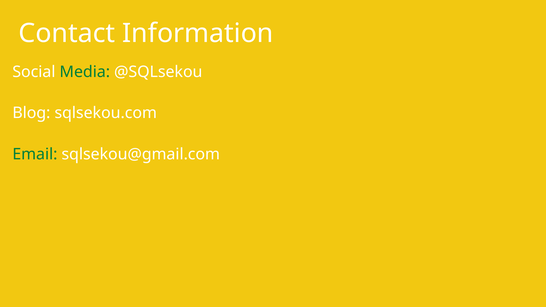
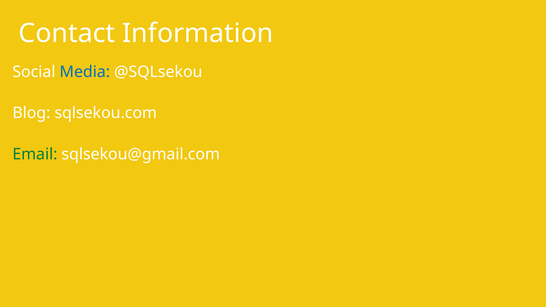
Media colour: green -> blue (85, 72)
